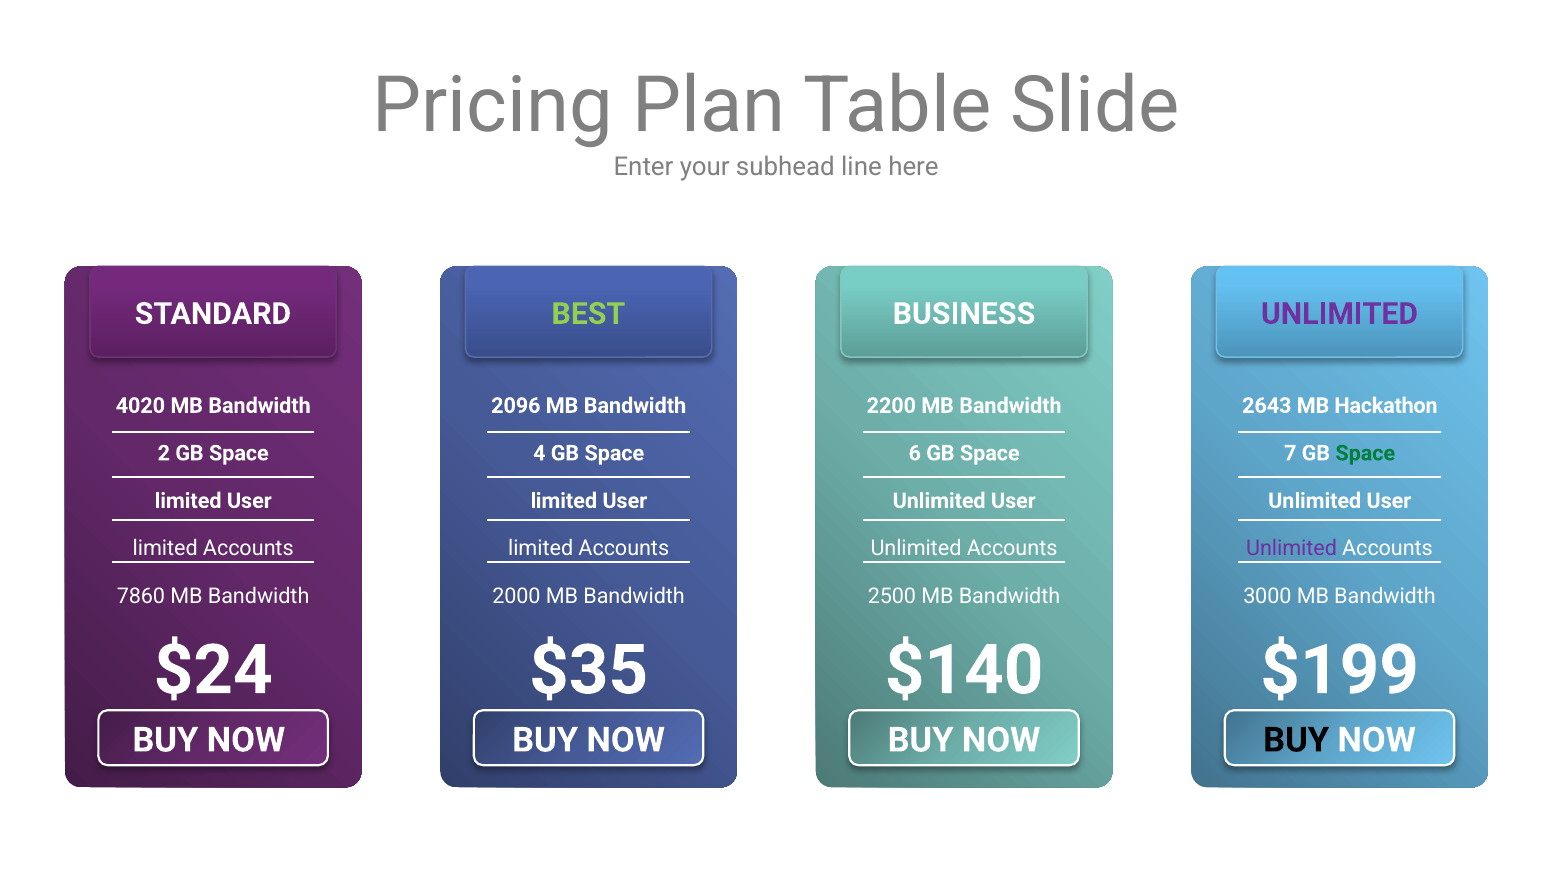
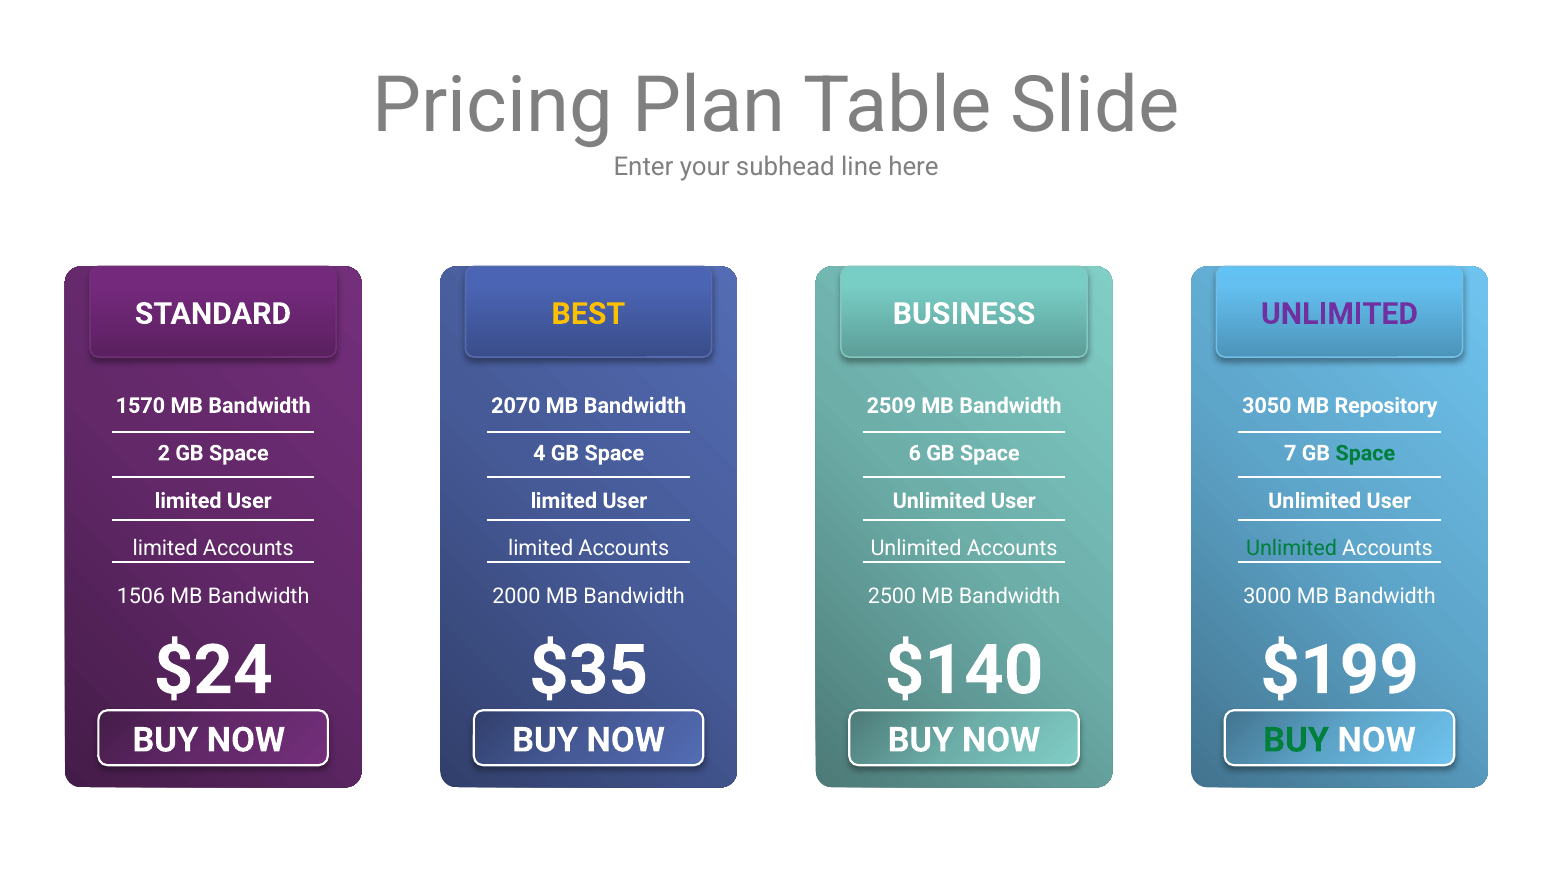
BEST colour: light green -> yellow (588, 314)
4020: 4020 -> 1570 (140, 405)
2096: 2096 -> 2070 (516, 405)
2200: 2200 -> 2509 (891, 405)
2643: 2643 -> 3050 (1267, 405)
Hackathon: Hackathon -> Repository (1386, 405)
Unlimited colour: purple -> green (1292, 548)
7860: 7860 -> 1506 (141, 596)
BUY colour: black -> green (1296, 740)
